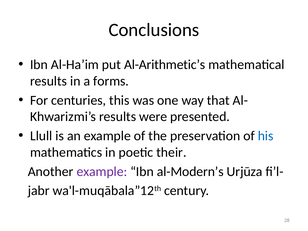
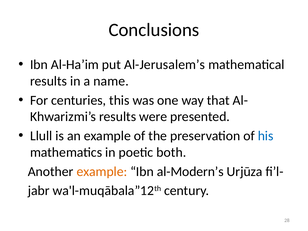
Al-Arithmetic’s: Al-Arithmetic’s -> Al-Jerusalem’s (165, 65)
forms: forms -> name (111, 81)
their: their -> both (171, 152)
example colour: purple -> orange (102, 172)
